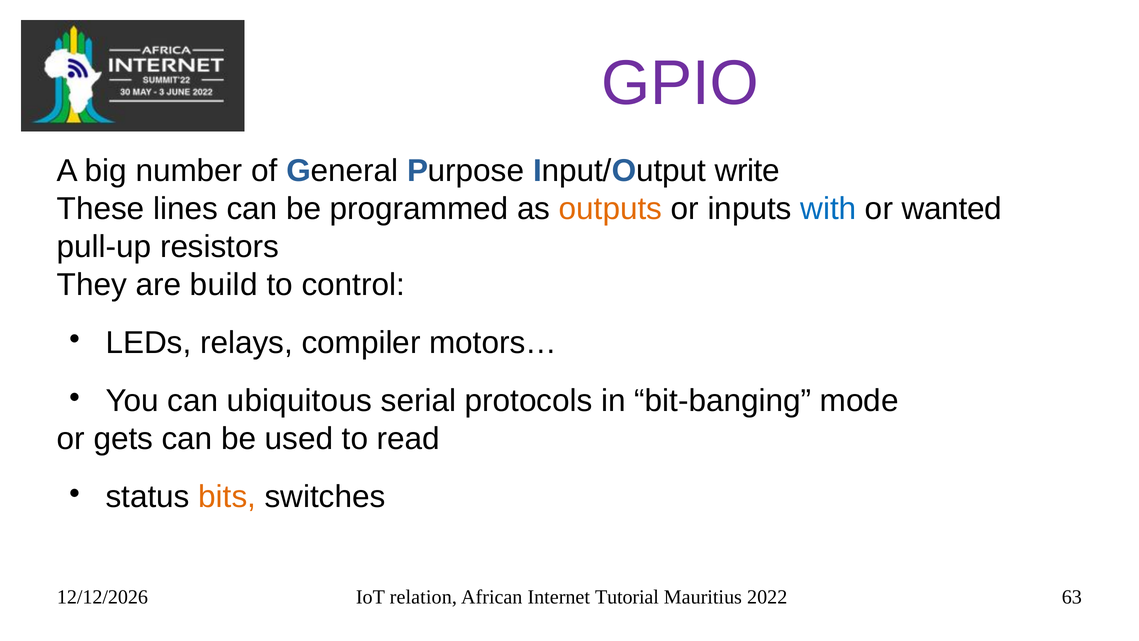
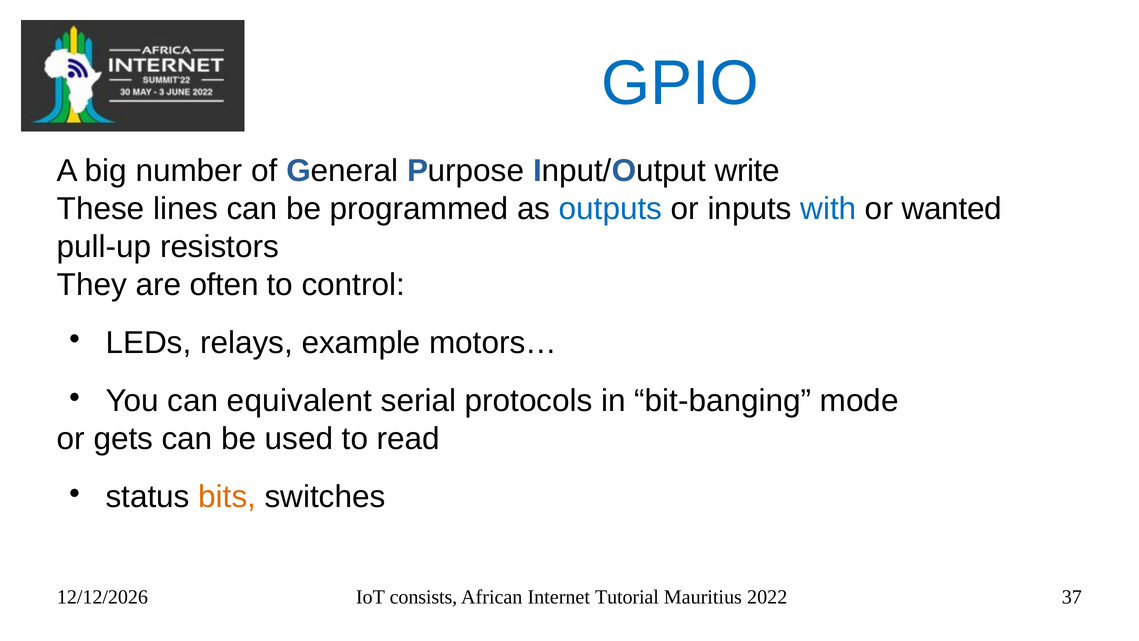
GPIO colour: purple -> blue (680, 83)
outputs colour: orange -> blue (611, 209)
build: build -> often (224, 284)
compiler: compiler -> example (361, 343)
ubiquitous: ubiquitous -> equivalent (299, 401)
relation: relation -> consists (423, 597)
63: 63 -> 37 (1072, 597)
